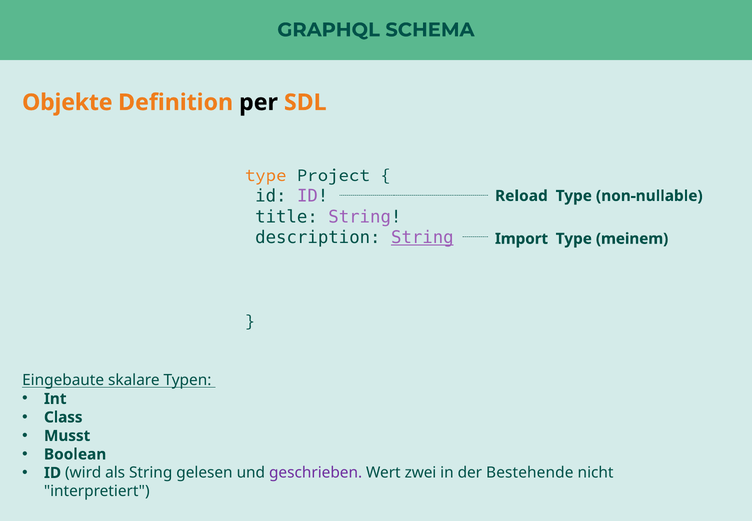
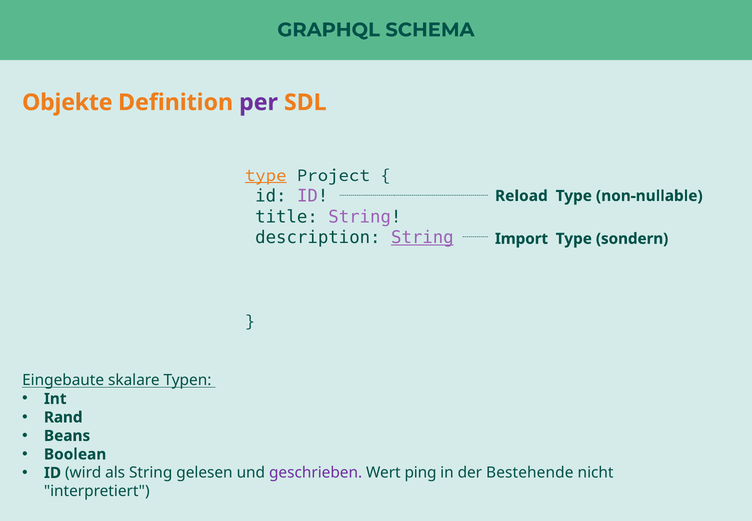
per colour: black -> purple (258, 102)
type underline: none -> present (266, 175)
meinem: meinem -> sondern (632, 239)
Class: Class -> Rand (63, 417)
Musst: Musst -> Beans (67, 436)
zwei: zwei -> ping (421, 473)
